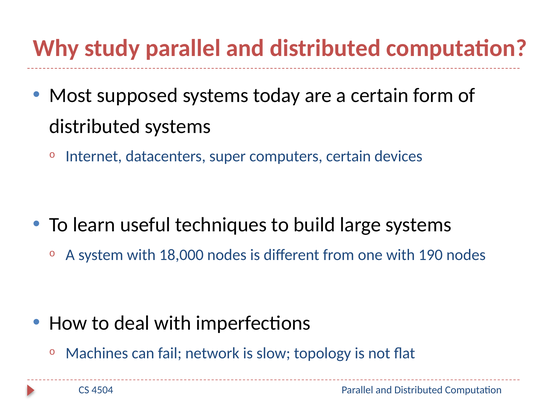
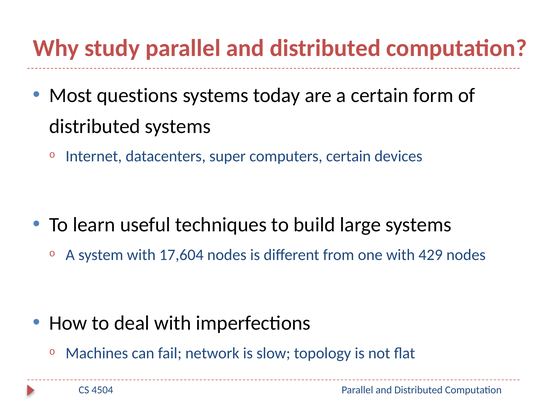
supposed: supposed -> questions (137, 96)
18,000: 18,000 -> 17,604 (181, 255)
190: 190 -> 429 (431, 255)
